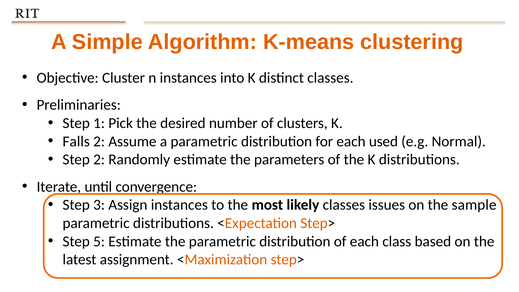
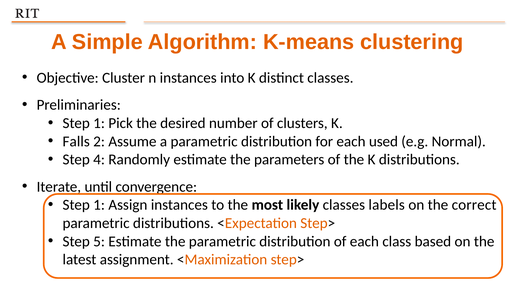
Step 2: 2 -> 4 (99, 159)
3: 3 -> 1 (99, 205)
issues: issues -> labels (387, 205)
sample: sample -> correct (474, 205)
